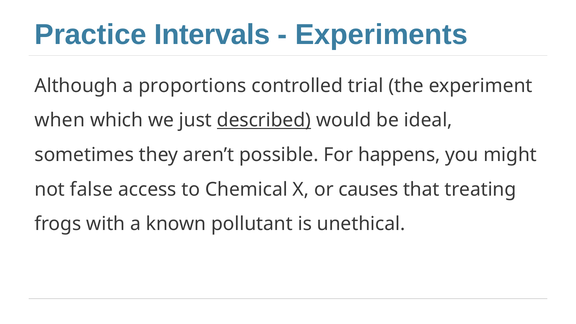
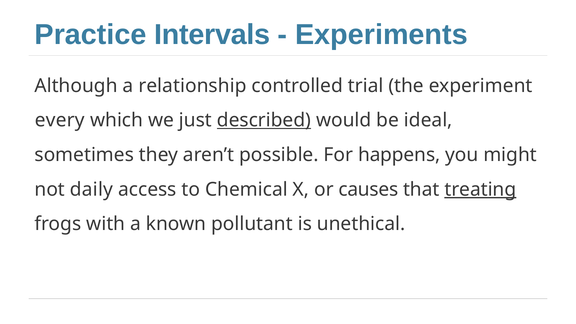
proportions: proportions -> relationship (192, 86)
when: when -> every (60, 120)
false: false -> daily (91, 189)
treating underline: none -> present (480, 189)
